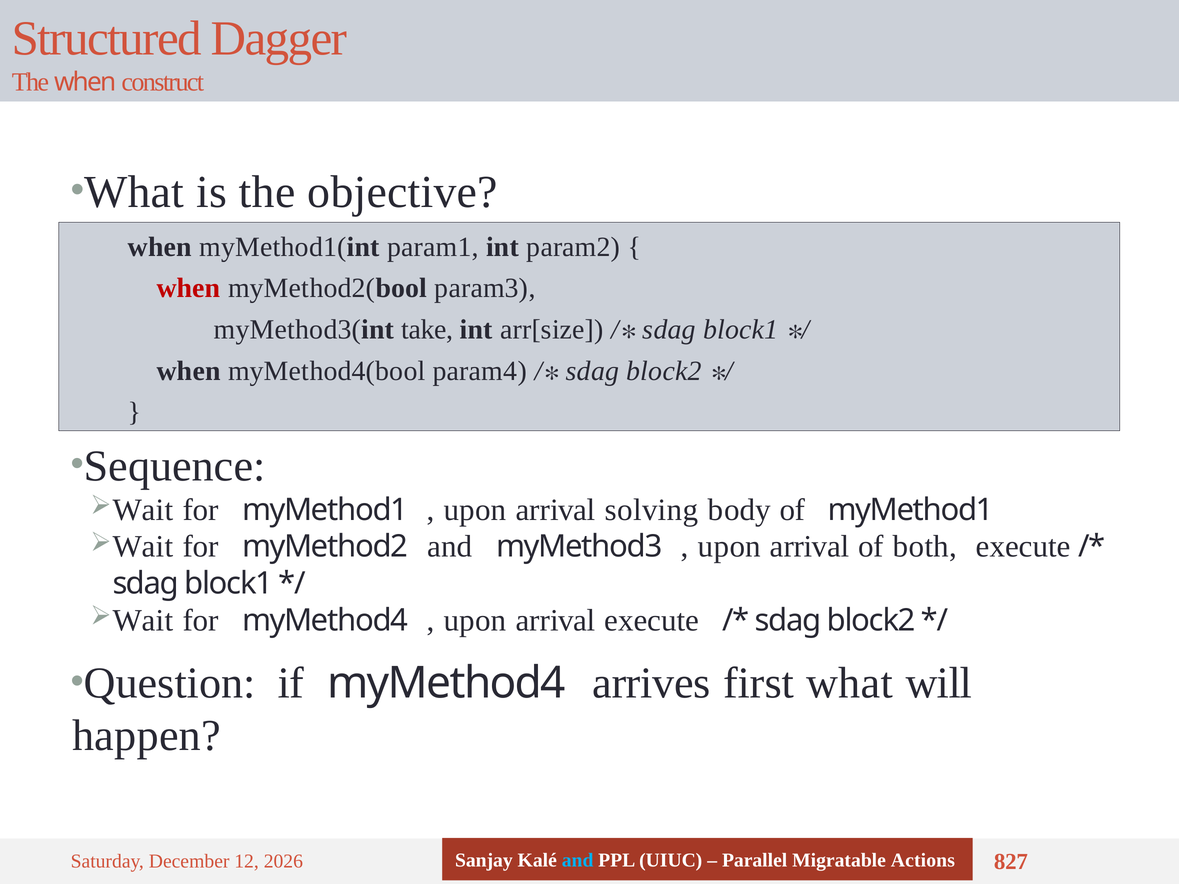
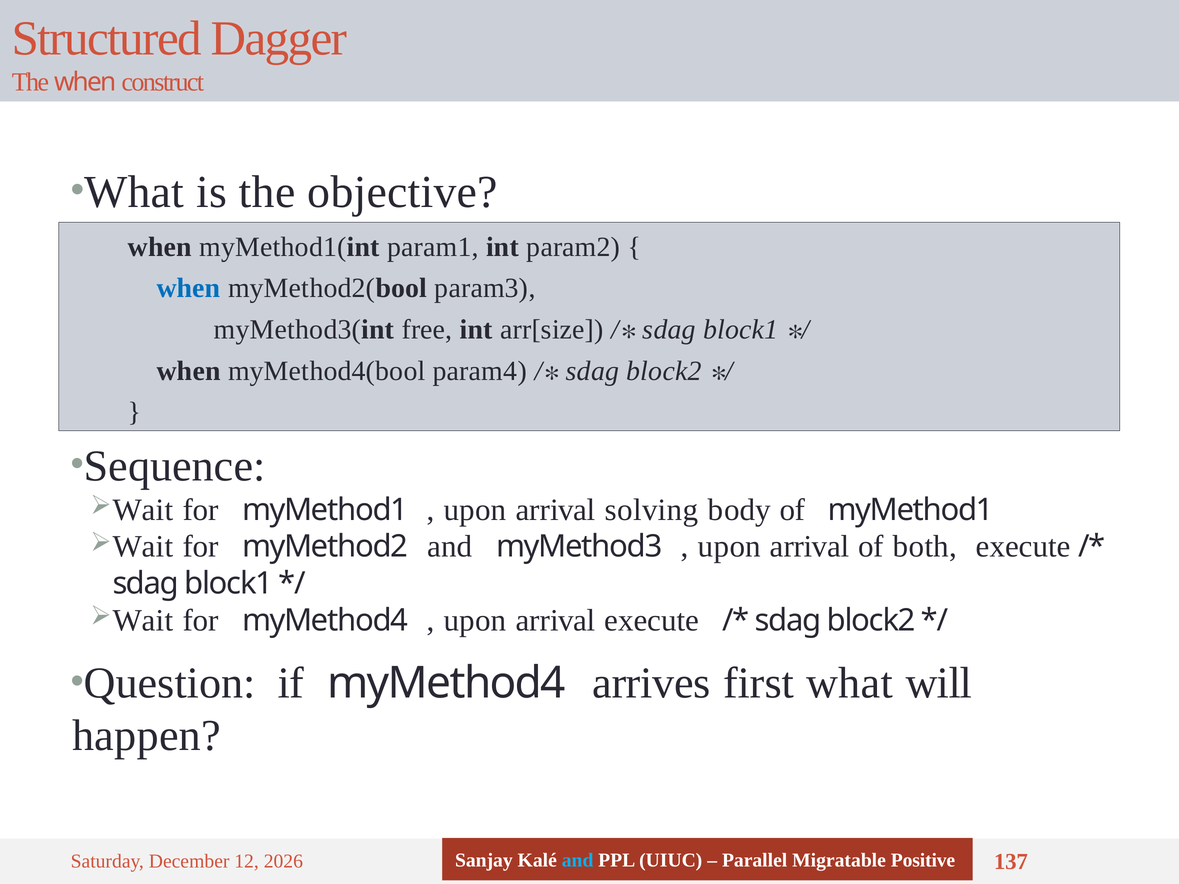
when colour: red -> blue (189, 288)
take: take -> free (427, 330)
Actions: Actions -> Positive (923, 861)
827: 827 -> 137 (1011, 862)
